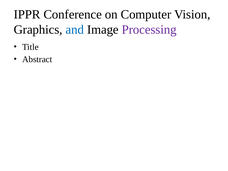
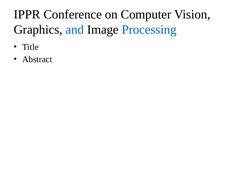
Processing colour: purple -> blue (149, 30)
